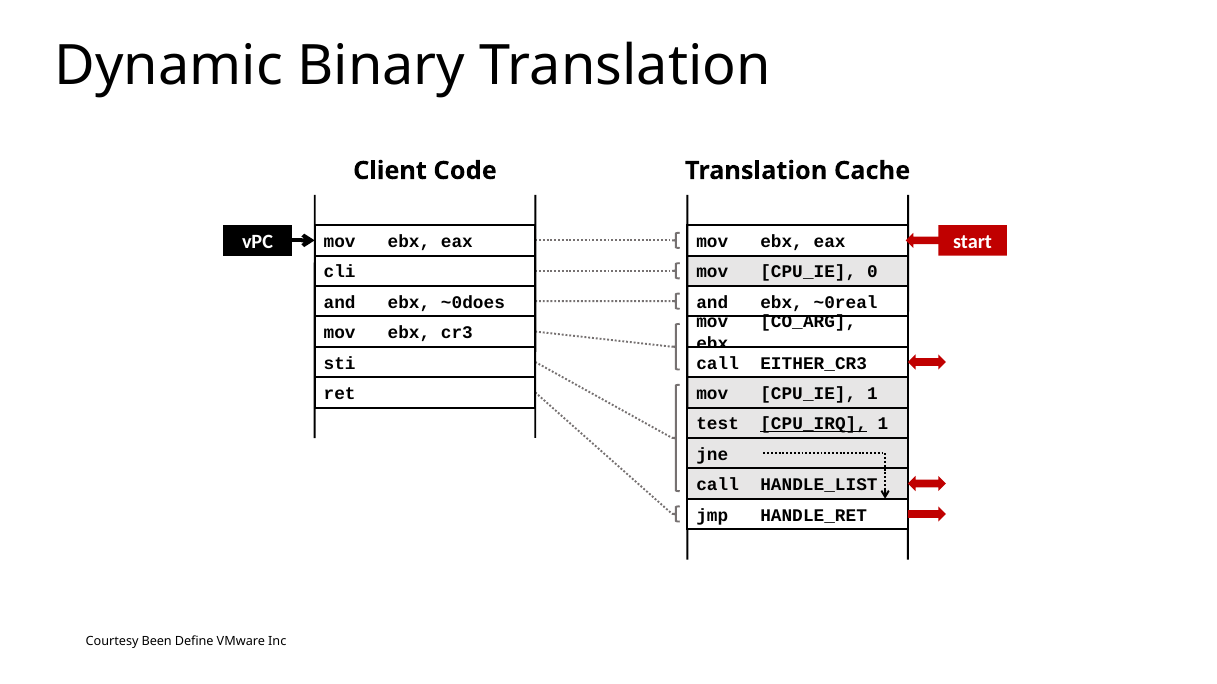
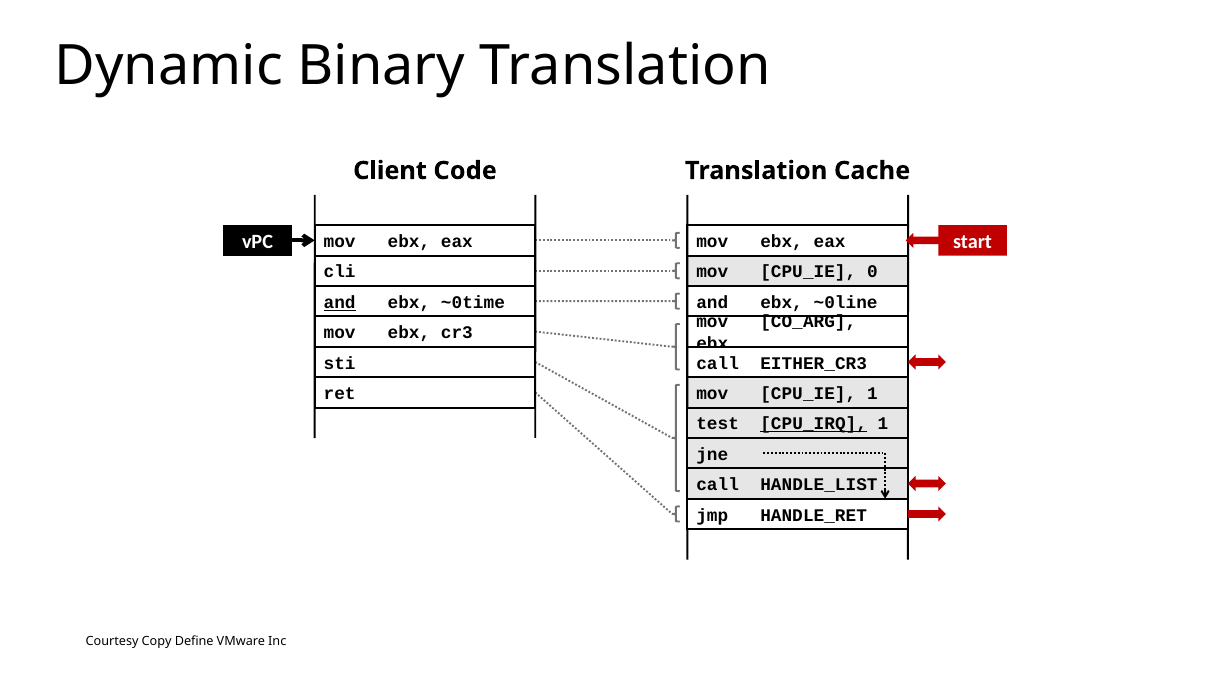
and underline: none -> present (340, 303)
~0does: ~0does -> ~0time (473, 303)
~0real: ~0real -> ~0line (846, 303)
Been: Been -> Copy (157, 642)
